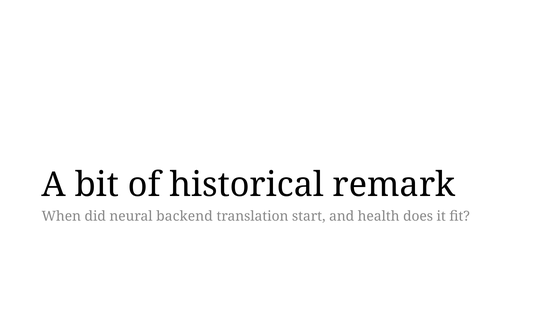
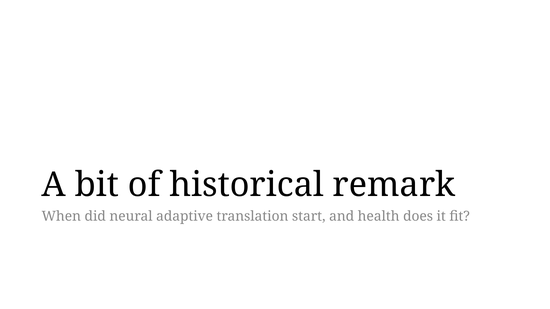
backend: backend -> adaptive (185, 216)
